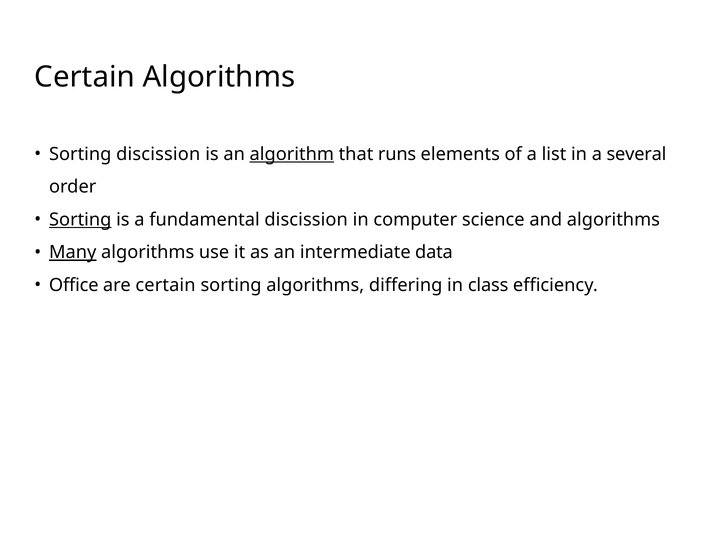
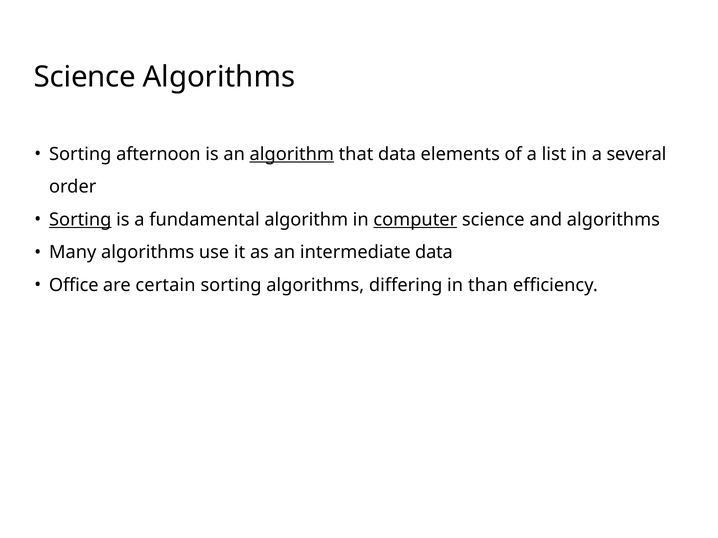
Certain: Certain -> Science (85, 77)
Sorting discission: discission -> afternoon (158, 154)
that runs: runs -> data (397, 154)
fundamental discission: discission -> algorithm (306, 220)
computer underline: none -> present (415, 220)
Many underline: present -> none (73, 253)
class: class -> than (488, 285)
